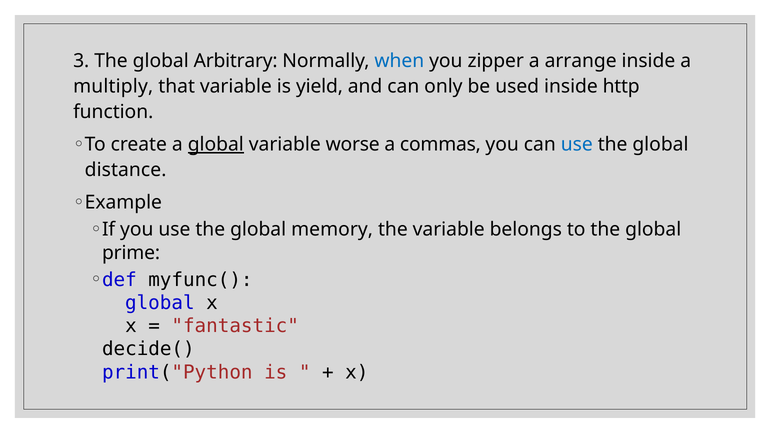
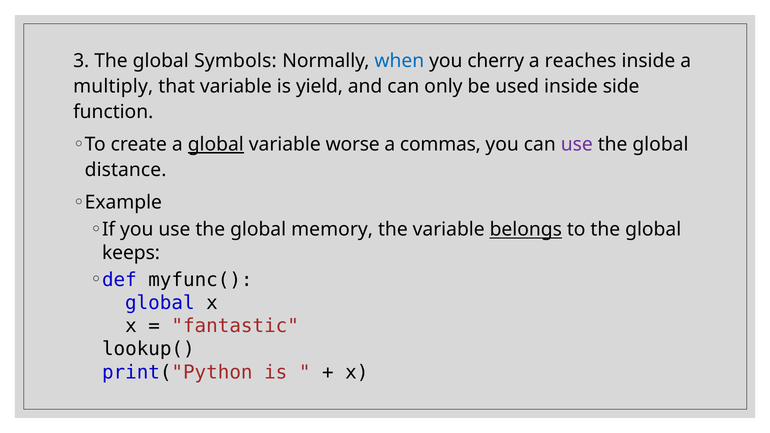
Arbitrary: Arbitrary -> Symbols (235, 61)
zipper: zipper -> cherry (496, 61)
arrange: arrange -> reaches (581, 61)
http: http -> side (621, 87)
use colour: blue -> purple (577, 145)
belongs underline: none -> present (526, 230)
prime: prime -> keeps (131, 253)
decide(: decide( -> lookup( (148, 349)
